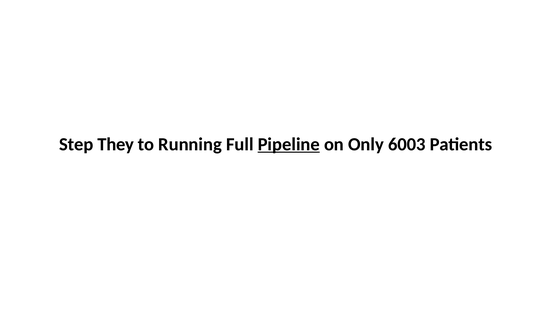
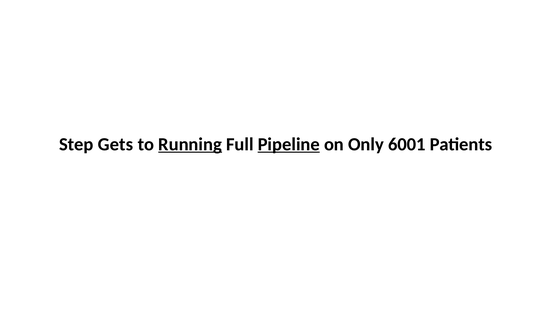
They: They -> Gets (116, 144)
Running underline: none -> present (190, 144)
6003: 6003 -> 6001 (407, 144)
